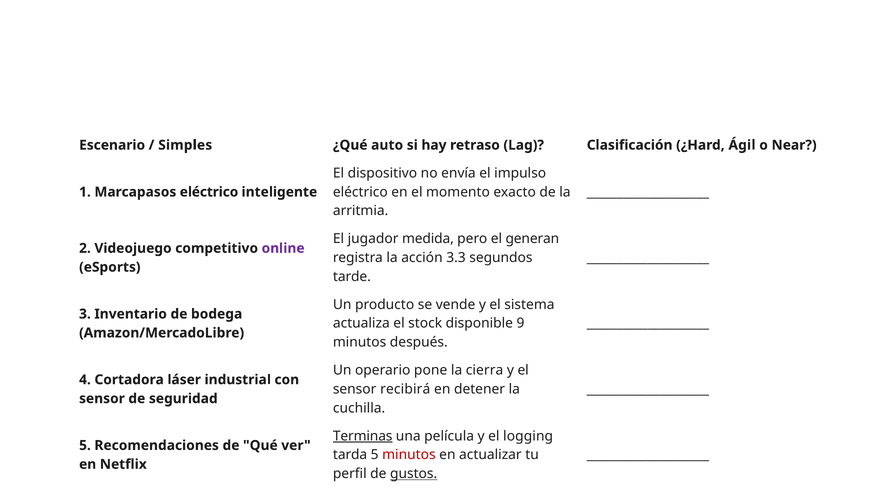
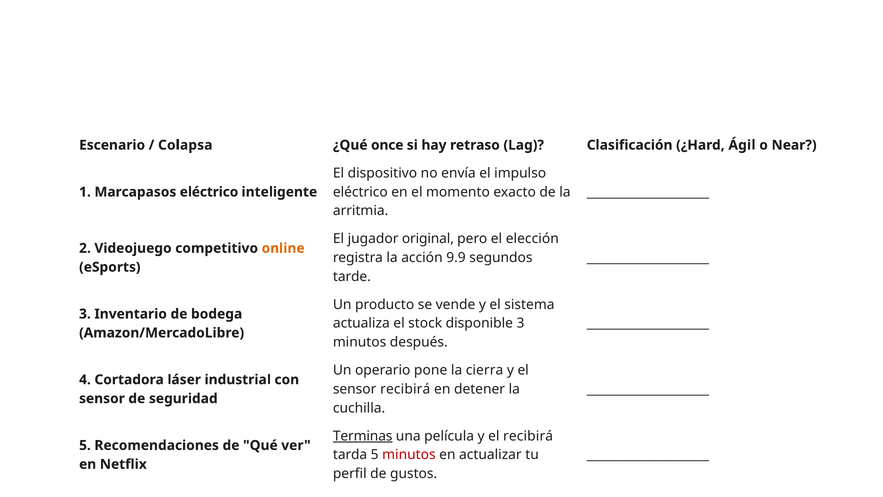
Simples: Simples -> Colapsa (185, 145)
auto: auto -> once (387, 145)
medida: medida -> original (428, 239)
generan: generan -> elección (532, 239)
online colour: purple -> orange (283, 248)
3.3: 3.3 -> 9.9 (456, 258)
disponible 9: 9 -> 3 (521, 323)
el logging: logging -> recibirá (528, 436)
gustos underline: present -> none (414, 473)
